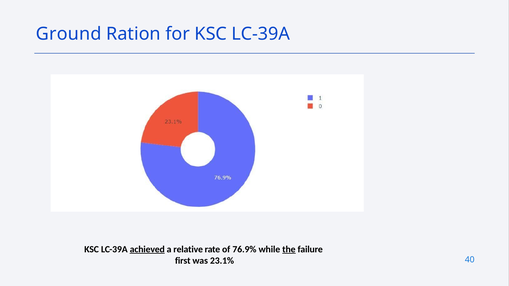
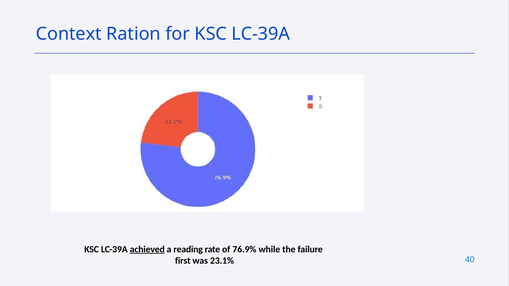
Ground: Ground -> Context (69, 34)
relative: relative -> reading (188, 250)
the underline: present -> none (289, 250)
